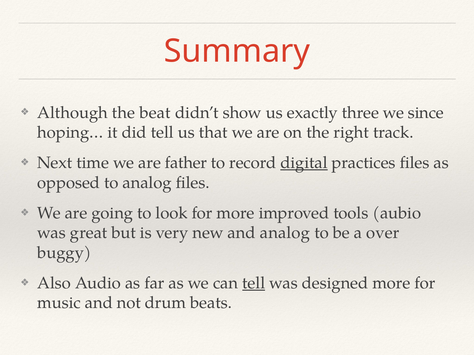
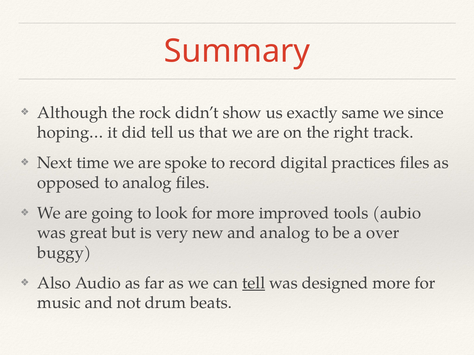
beat: beat -> rock (155, 113)
three: three -> same (360, 113)
father: father -> spoke (186, 163)
digital underline: present -> none (304, 163)
